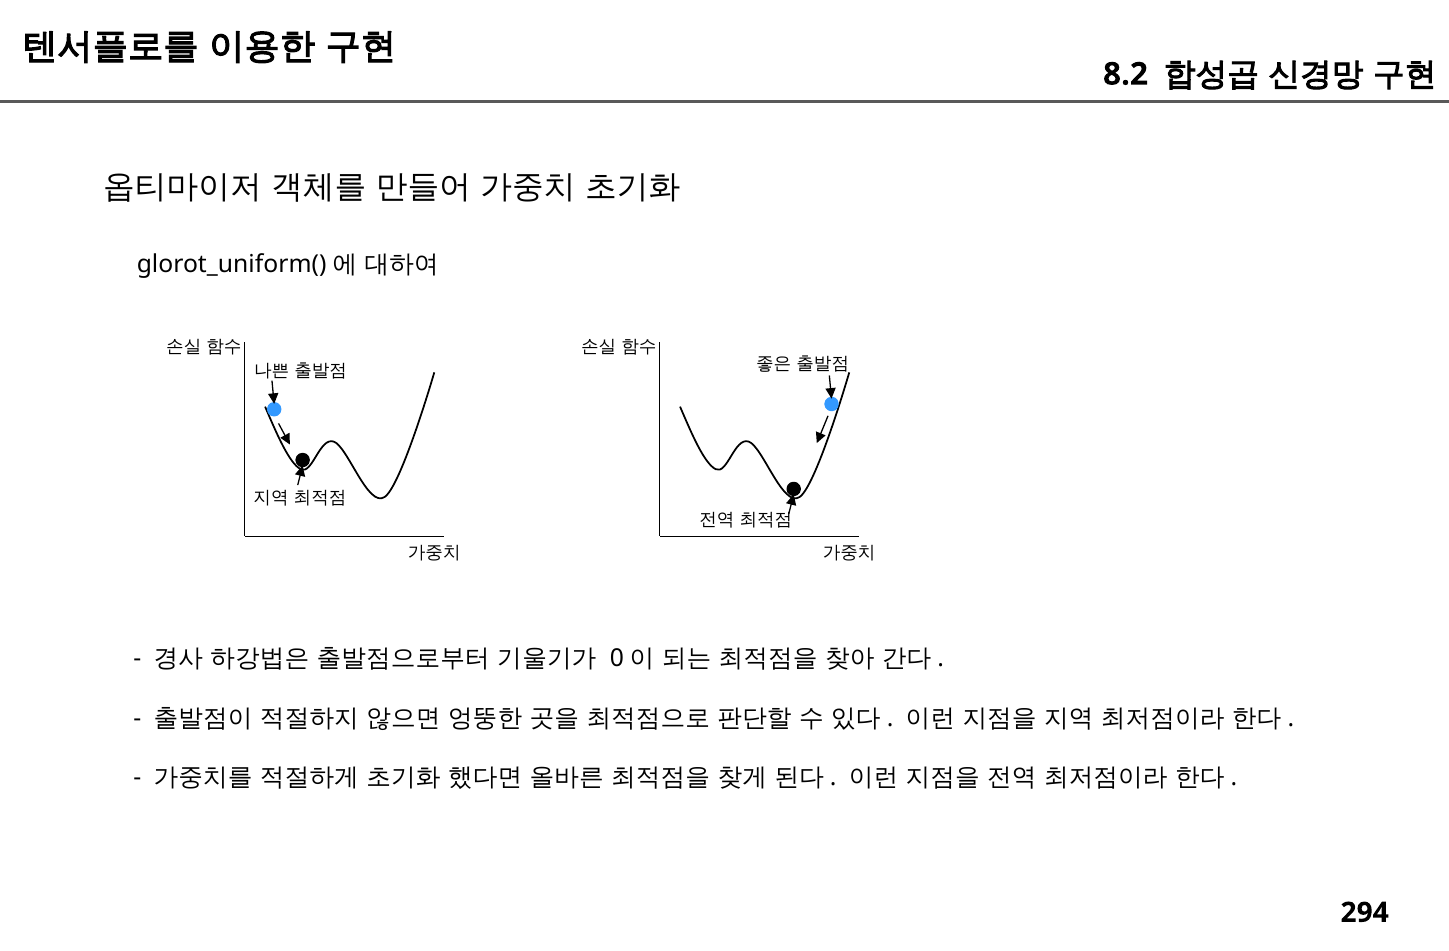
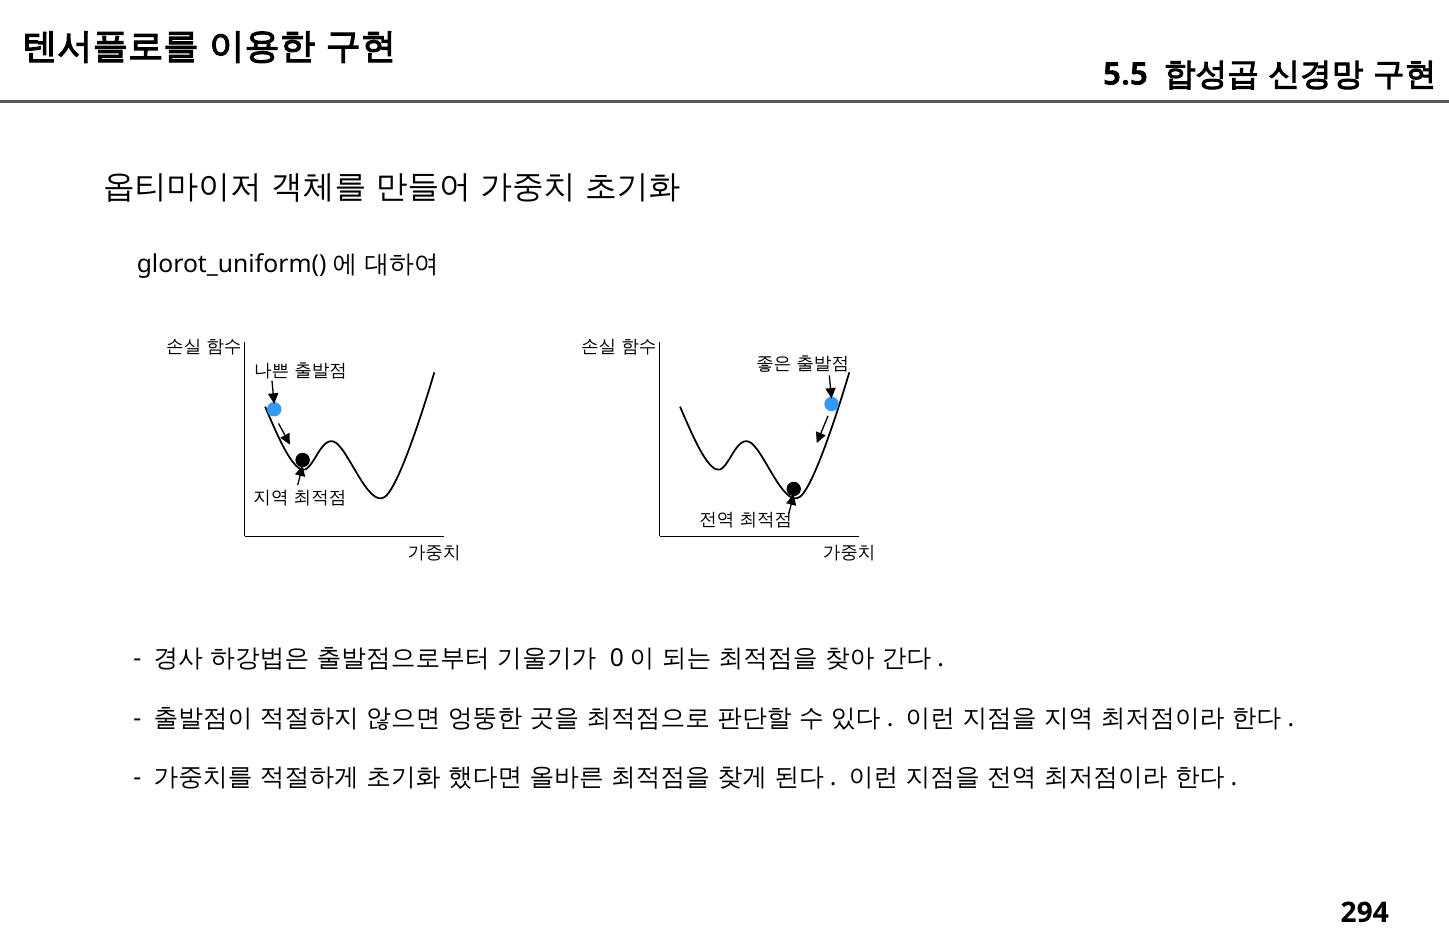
8.2: 8.2 -> 5.5 (1126, 74)
